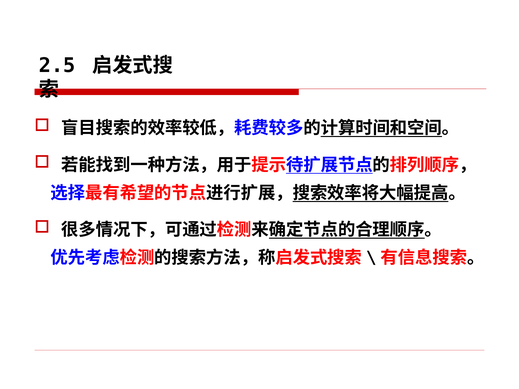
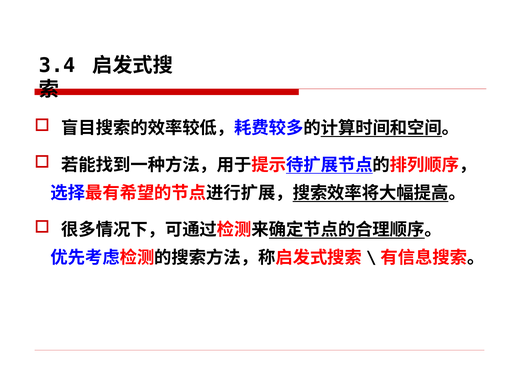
2.5: 2.5 -> 3.4 (57, 65)
